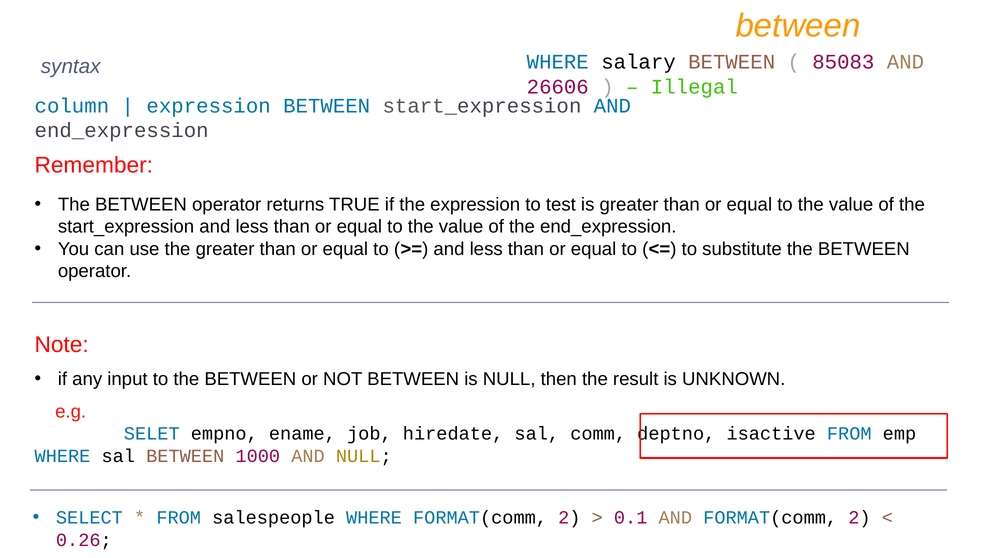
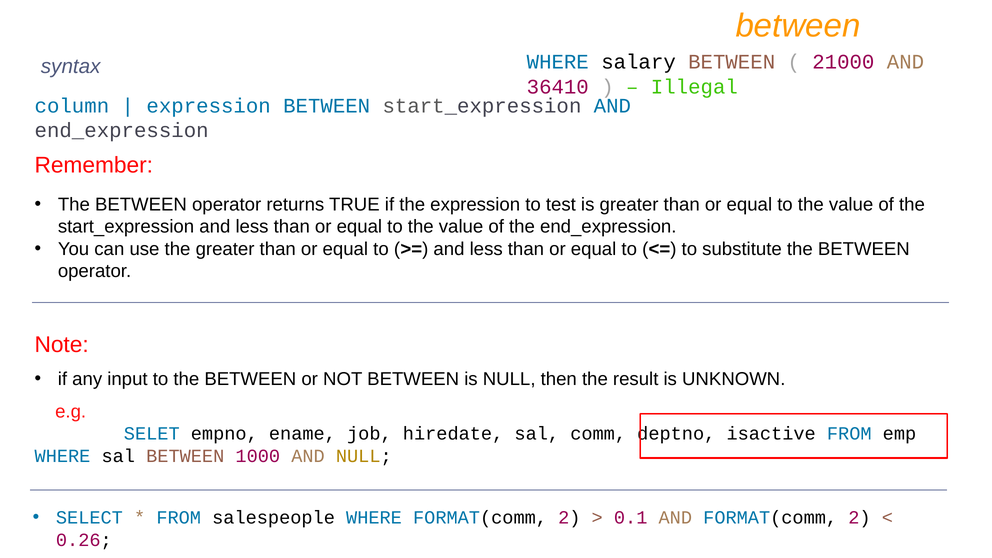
85083: 85083 -> 21000 (843, 62)
26606: 26606 -> 36410 (558, 87)
